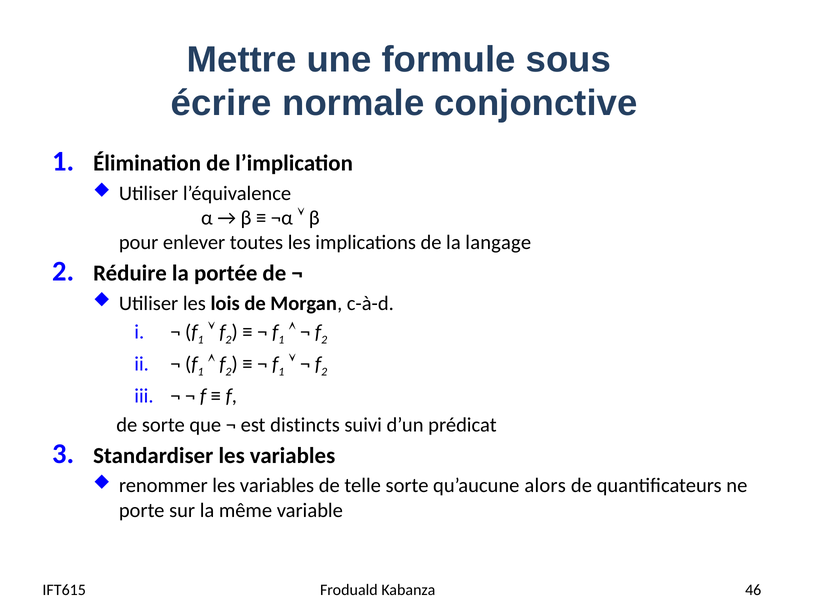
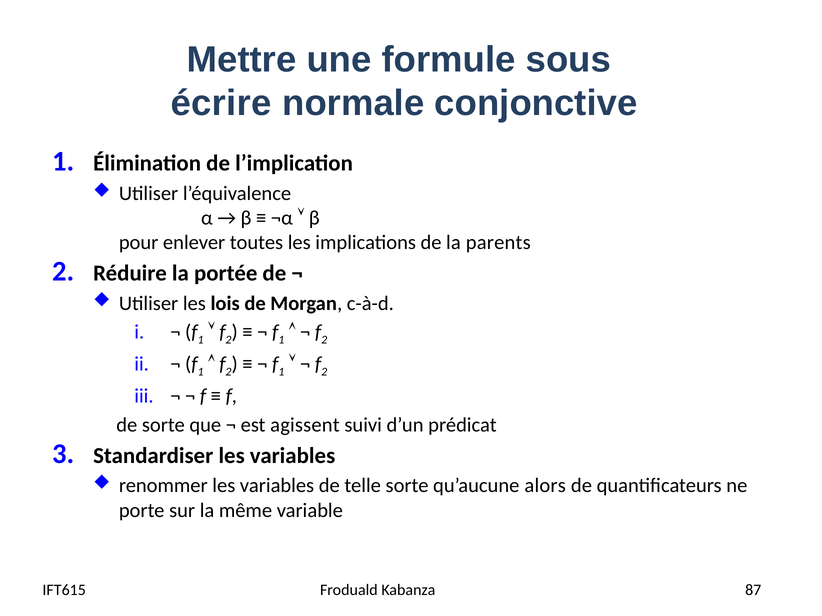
langage: langage -> parents (498, 243)
distincts: distincts -> agissent (305, 425)
46: 46 -> 87 (753, 590)
